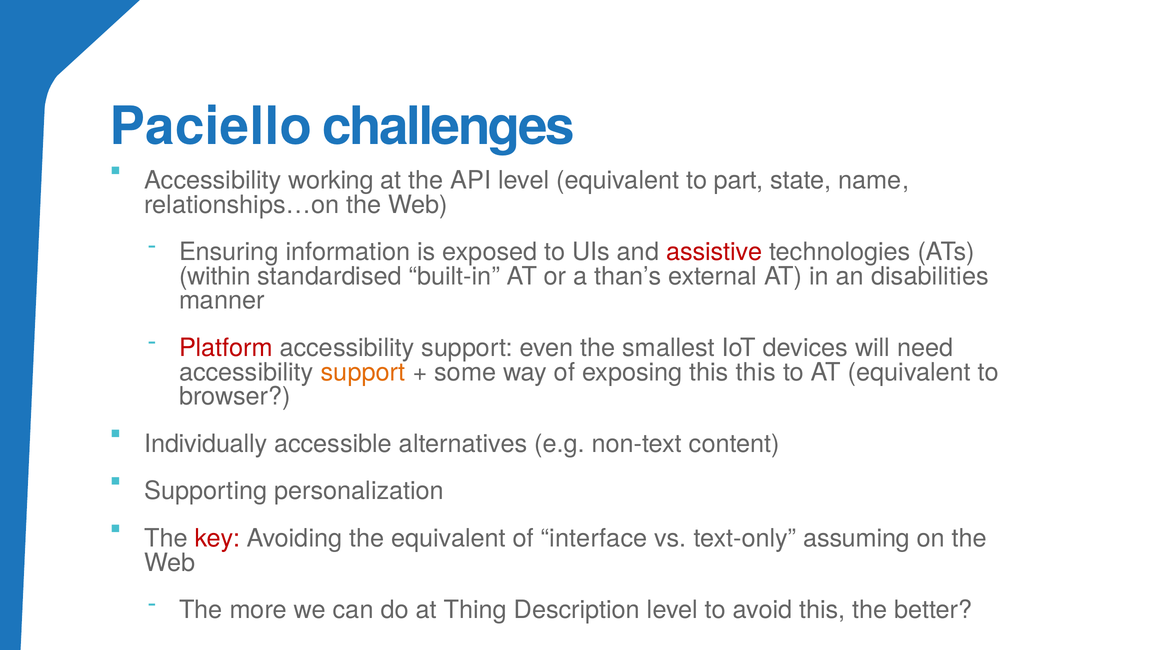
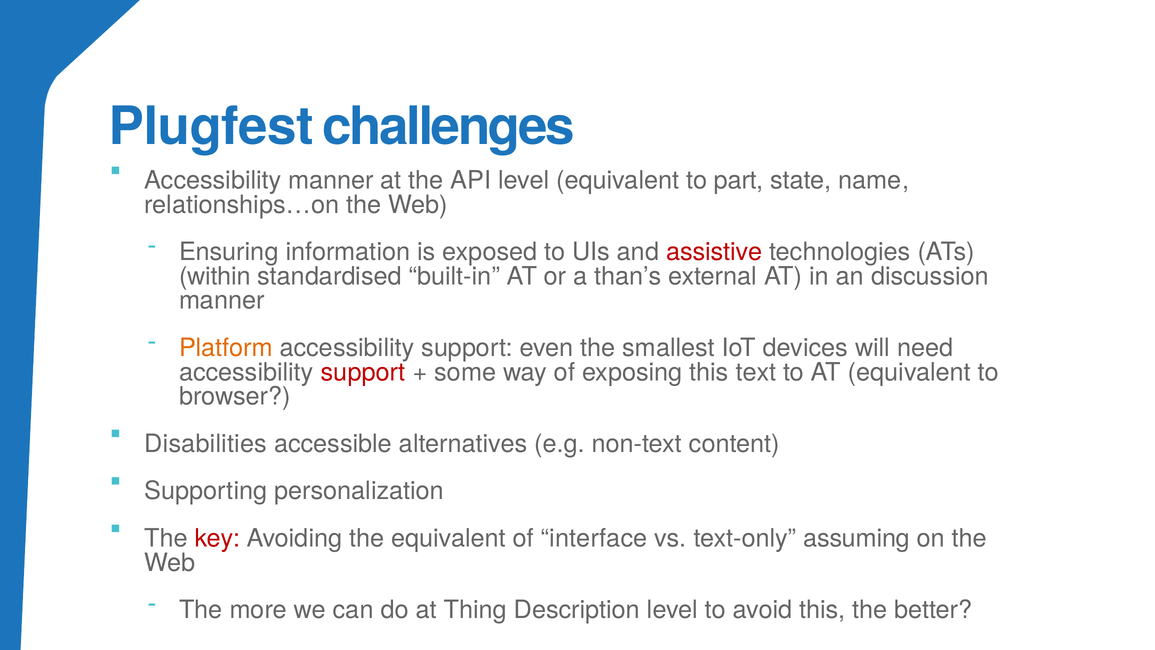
Paciello: Paciello -> Plugfest (211, 127)
Accessibility working: working -> manner (331, 180)
disabilities: disabilities -> discussion (930, 276)
Platform colour: red -> orange (226, 348)
support colour: orange -> red (363, 372)
this this: this -> text (756, 372)
Individually: Individually -> Disabilities (206, 444)
